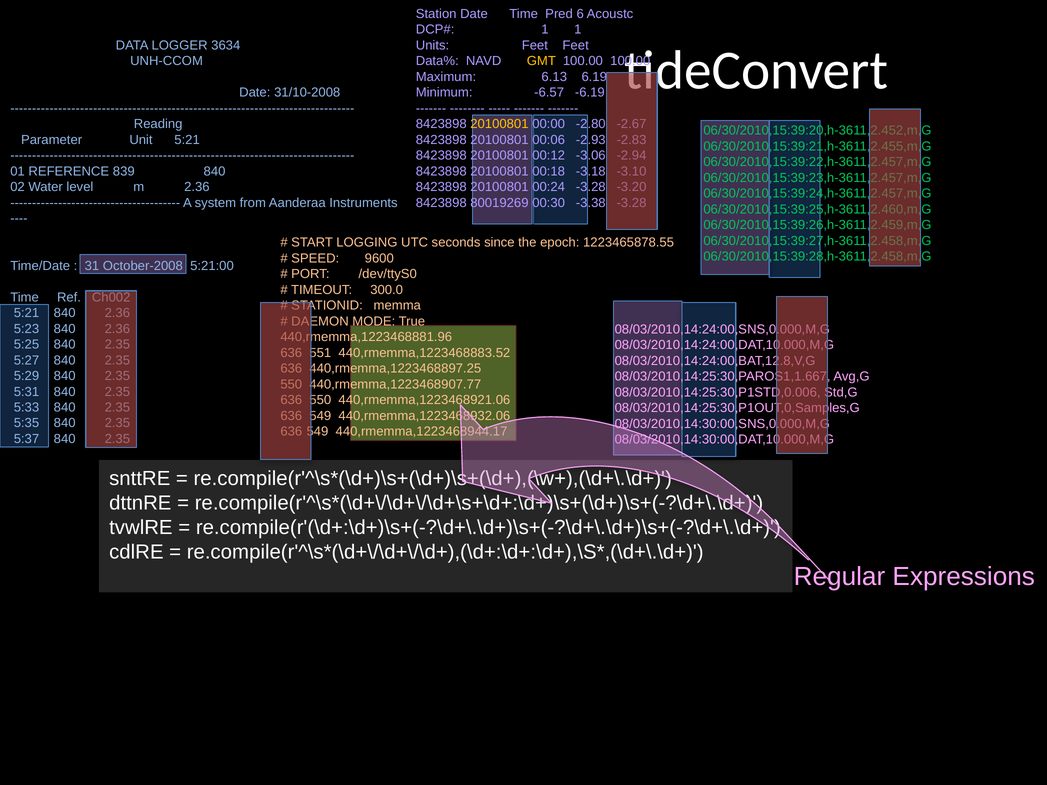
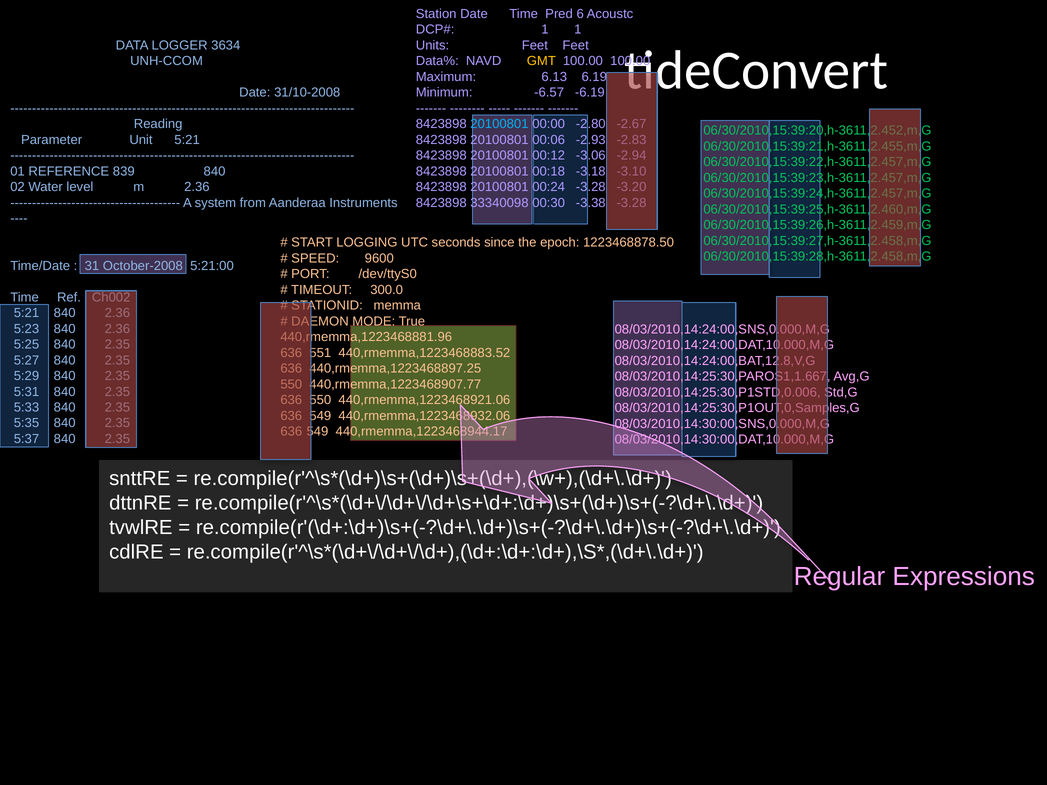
20100801 colour: yellow -> light blue (499, 124)
80019269: 80019269 -> 33340098 (499, 203)
1223465878.55: 1223465878.55 -> 1223468878.50 (629, 243)
